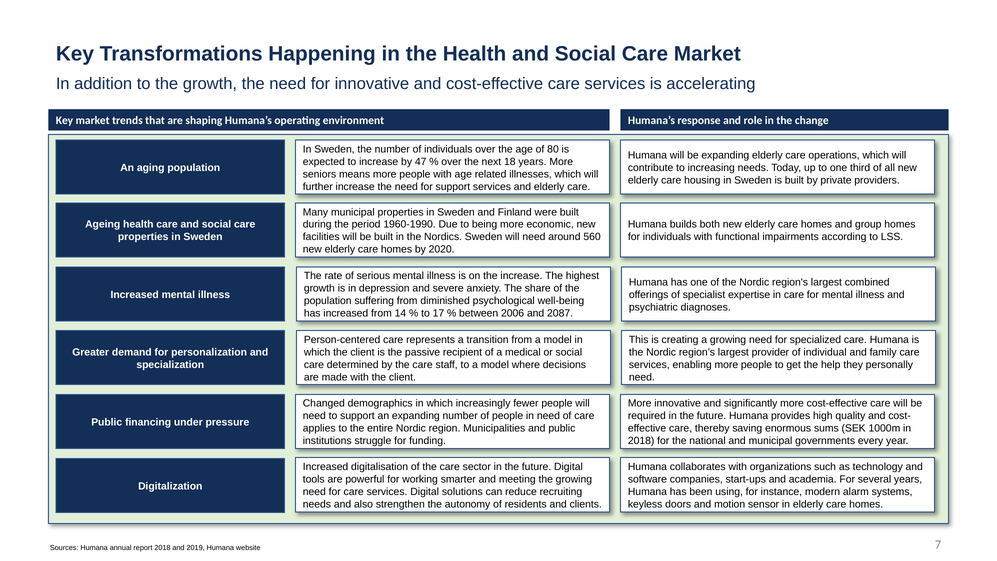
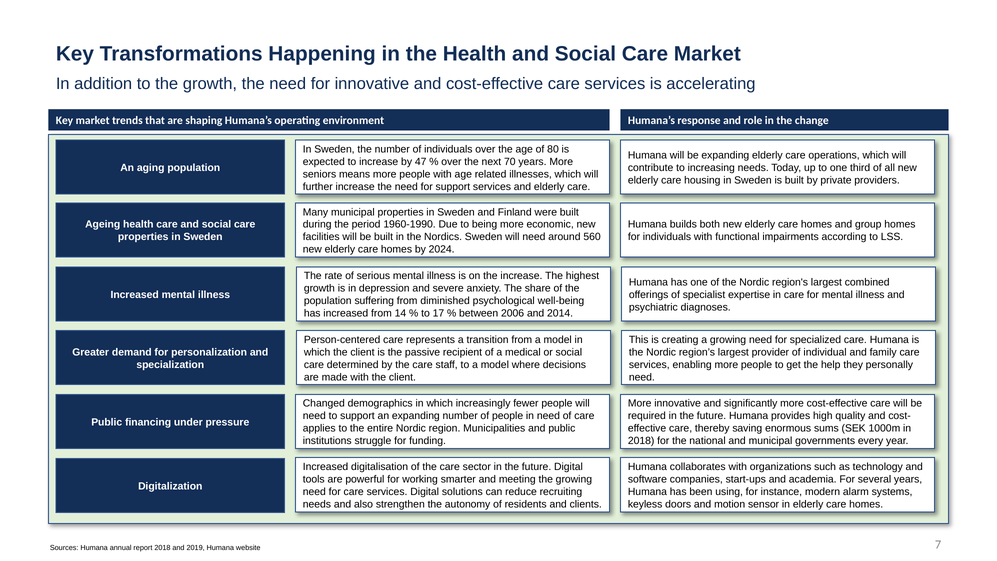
18: 18 -> 70 (510, 162)
2020: 2020 -> 2024 (442, 249)
2087: 2087 -> 2014 (560, 313)
